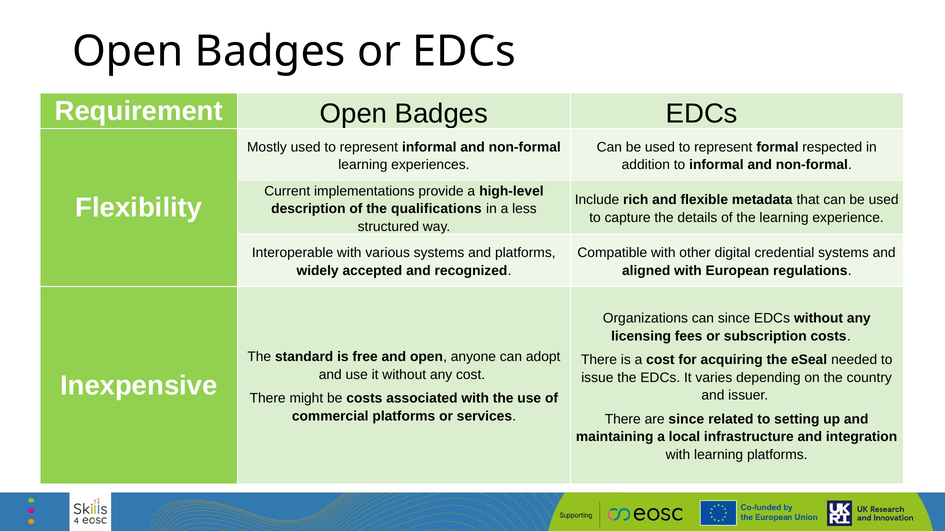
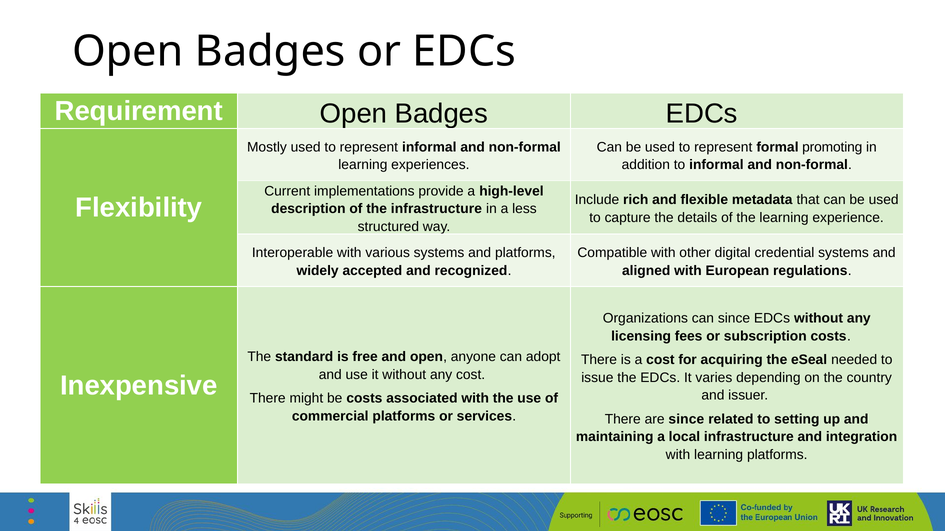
respected: respected -> promoting (832, 147)
the qualifications: qualifications -> infrastructure (436, 209)
